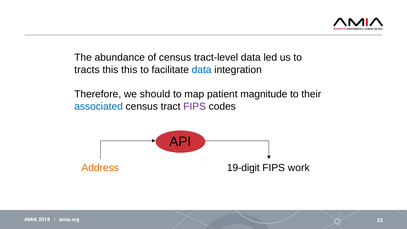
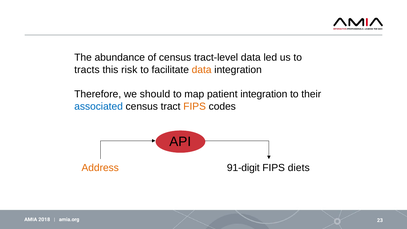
this this: this -> risk (129, 70)
data colour: blue -> orange (202, 70)
patient magnitude: magnitude -> integration (264, 94)
FIPS colour: purple -> orange (195, 106)
19-digit: 19-digit -> 91-digit (243, 168)
work: work -> diets (299, 168)
